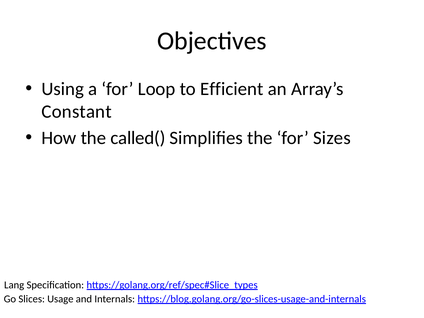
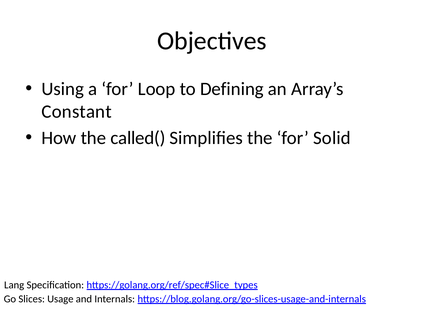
Efficient: Efficient -> Defining (232, 89)
Sizes: Sizes -> Solid (332, 138)
